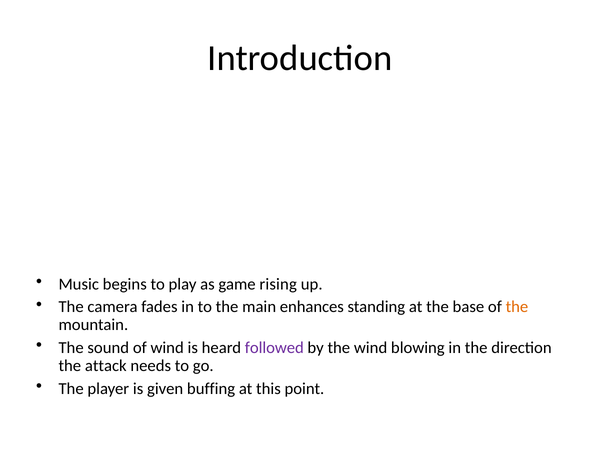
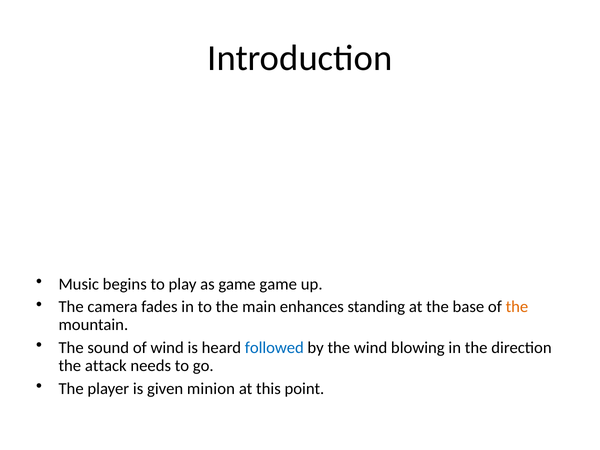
game rising: rising -> game (278, 284)
followed colour: purple -> blue (274, 348)
buffing: buffing -> minion (211, 389)
